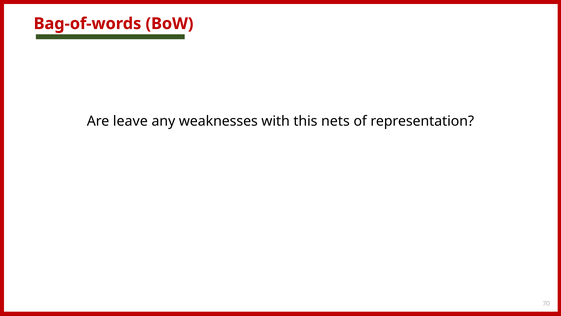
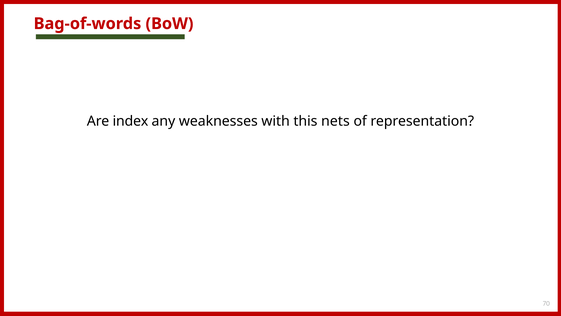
leave: leave -> index (130, 121)
